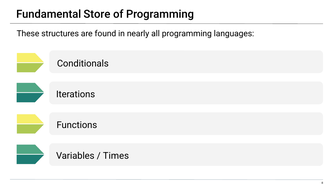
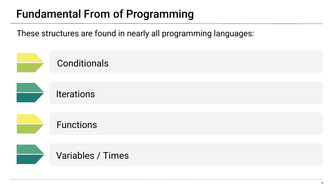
Store: Store -> From (97, 14)
